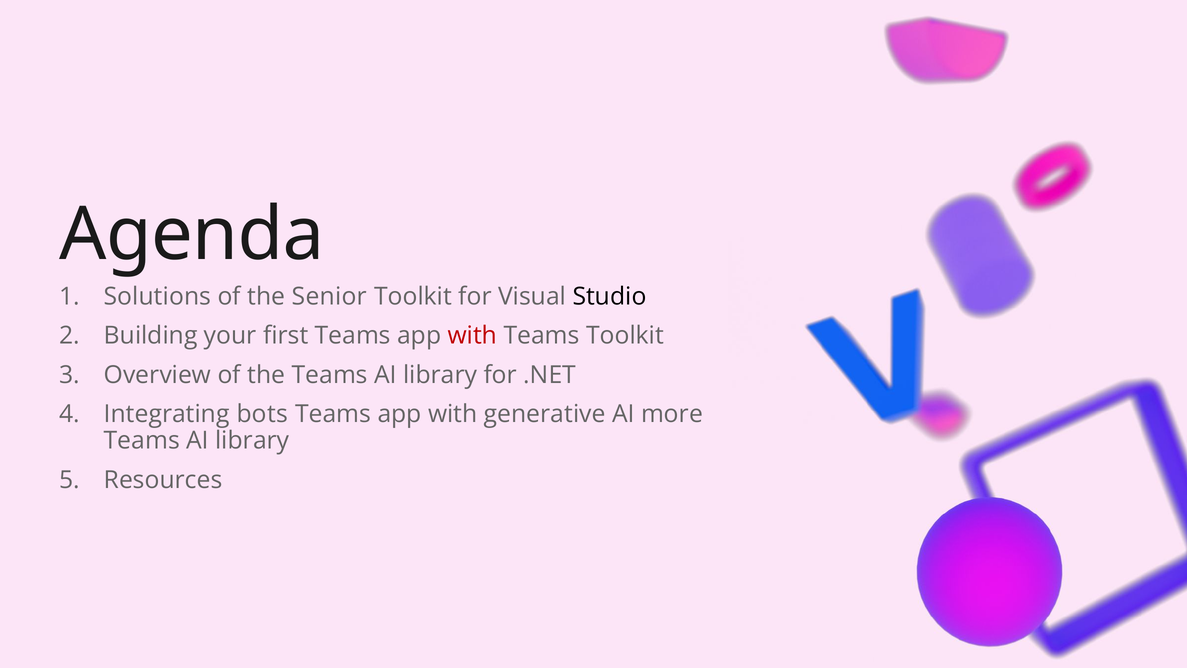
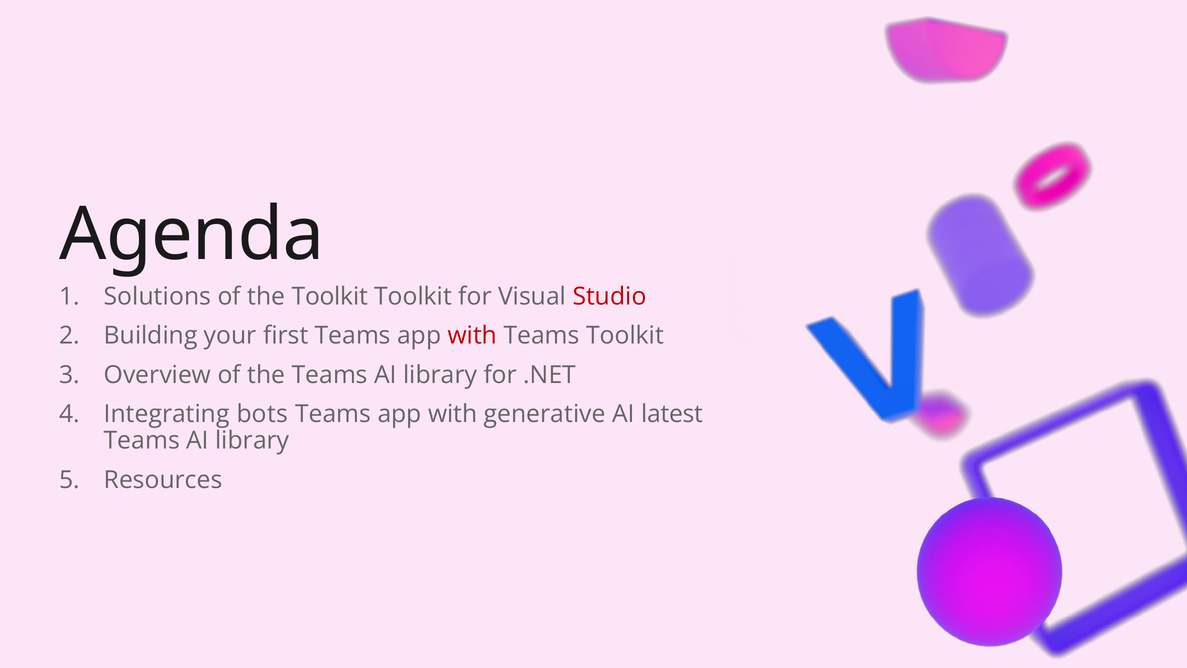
the Senior: Senior -> Toolkit (330, 297)
Studio colour: black -> red (609, 297)
more: more -> latest (672, 414)
